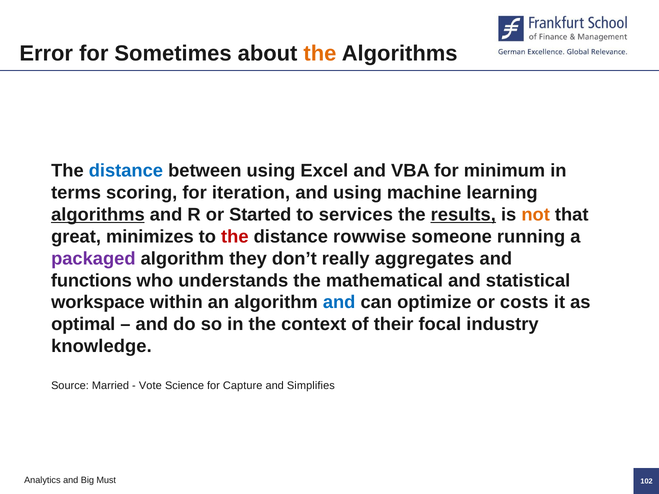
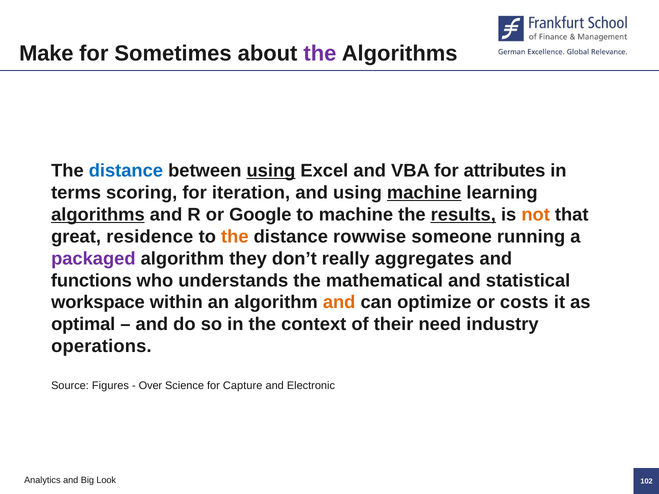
Error: Error -> Make (46, 54)
the colour: orange -> purple (320, 54)
using underline: none -> present (271, 171)
minimum: minimum -> attributes (505, 171)
machine underline: none -> present (424, 193)
Started: Started -> Google (260, 215)
to services: services -> machine (356, 215)
minimizes: minimizes -> residence (150, 237)
the colour: red -> orange (235, 237)
and colour: blue -> orange (339, 303)
focal: focal -> need (440, 325)
knowledge: knowledge -> operations (101, 347)
Married: Married -> Figures (110, 386)
Vote: Vote -> Over (150, 386)
Simplifies: Simplifies -> Electronic (311, 386)
Must: Must -> Look (106, 481)
